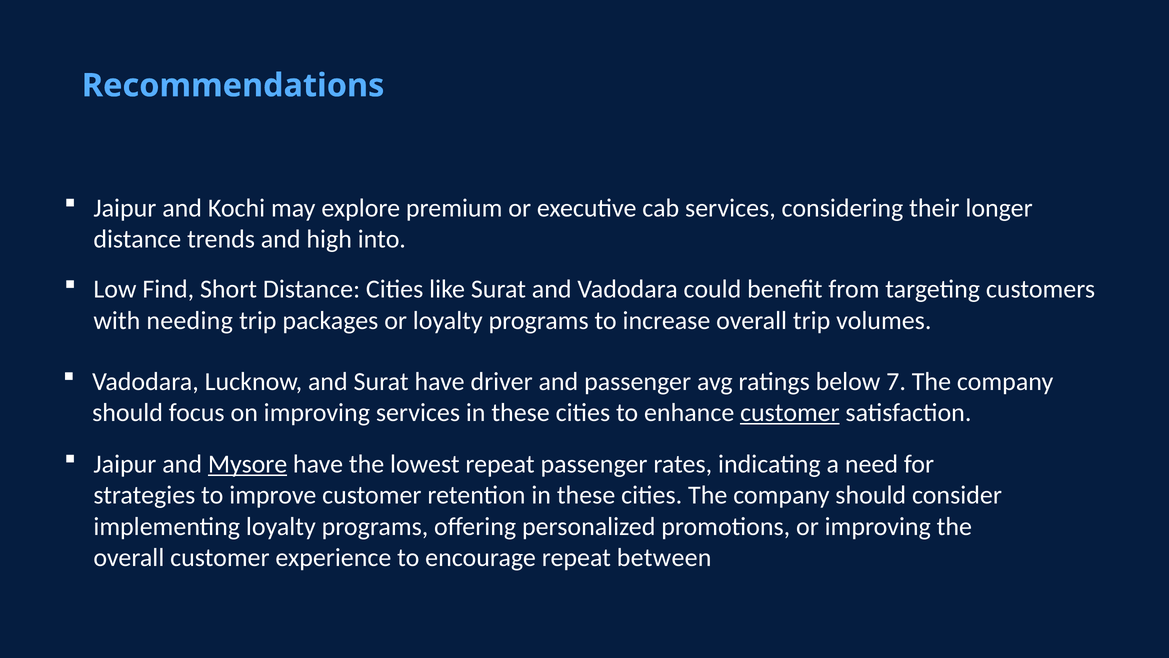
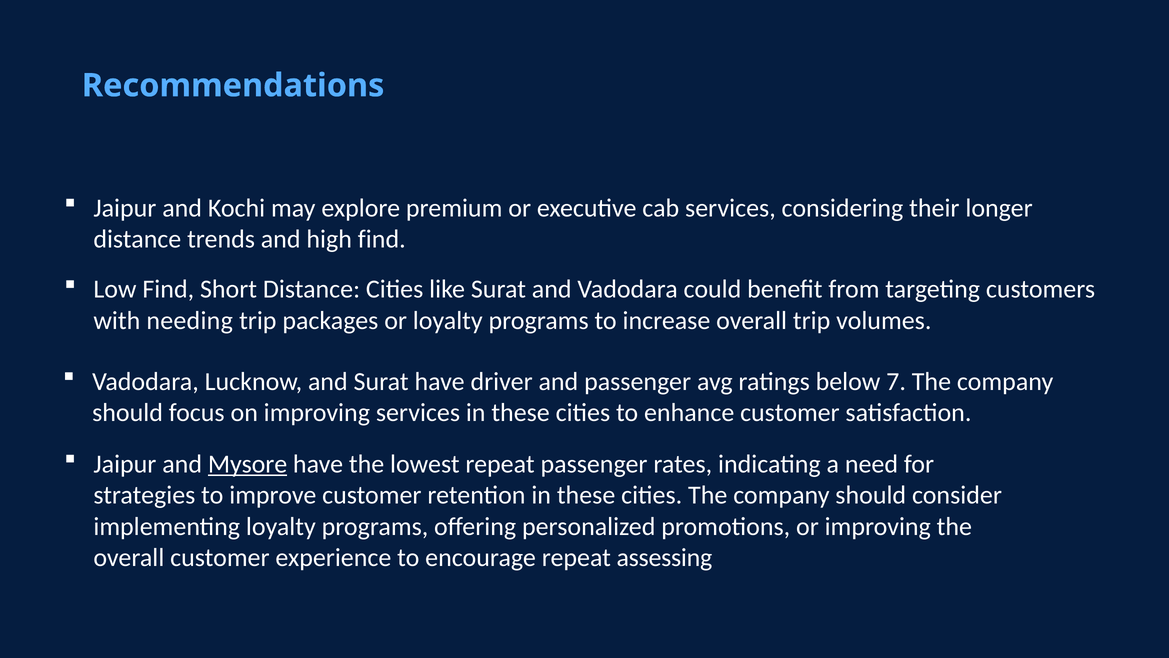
high into: into -> find (382, 239)
customer underline: present -> none (790, 412)
between: between -> assessing (664, 557)
